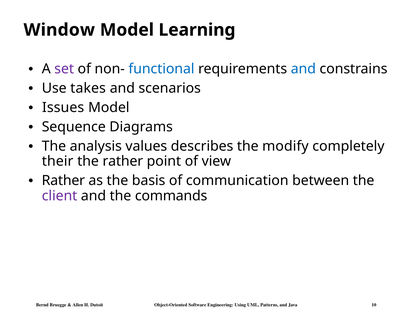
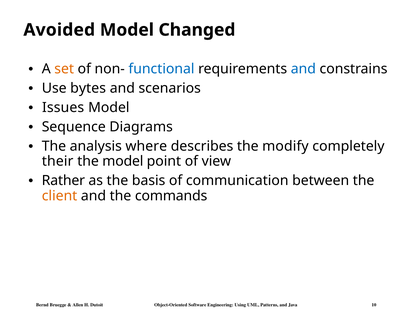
Window: Window -> Avoided (59, 30)
Learning: Learning -> Changed (197, 30)
set colour: purple -> orange (64, 69)
takes: takes -> bytes (88, 88)
values: values -> where (146, 146)
the rather: rather -> model (123, 161)
client colour: purple -> orange (60, 196)
